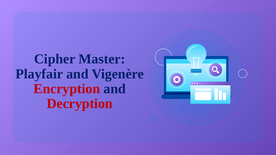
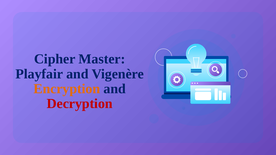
Encryption colour: red -> orange (67, 89)
